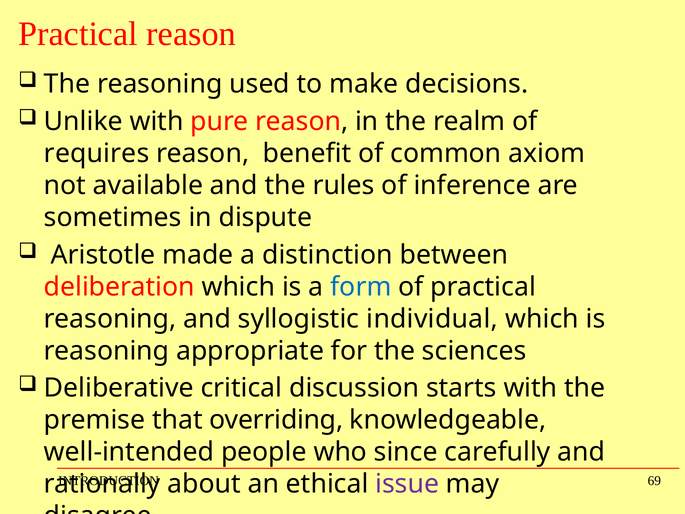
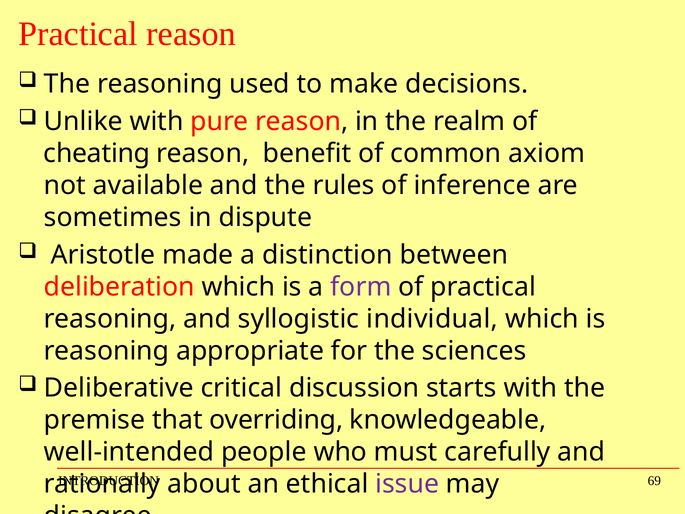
requires: requires -> cheating (97, 153)
form colour: blue -> purple (361, 287)
since: since -> must (406, 452)
